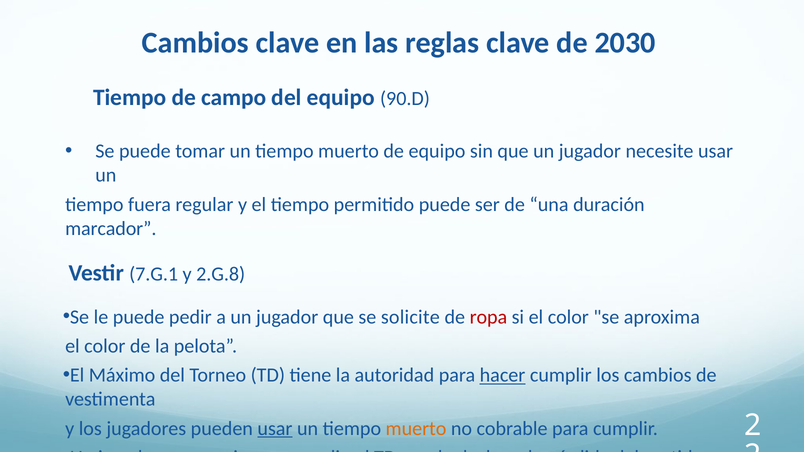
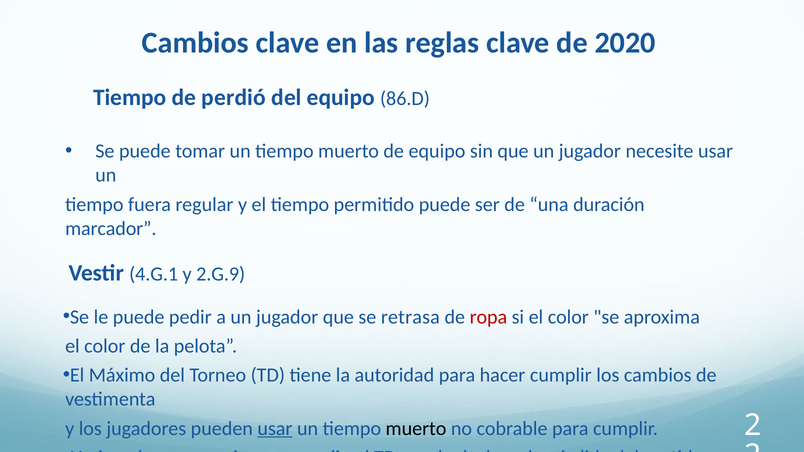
2030: 2030 -> 2020 (625, 43)
campo: campo -> perdió (234, 98)
90.D: 90.D -> 86.D (405, 99)
7.G.1: 7.G.1 -> 4.G.1 (154, 274)
2.G.8: 2.G.8 -> 2.G.9 (221, 274)
solicite: solicite -> retrasa (410, 317)
hacer underline: present -> none (503, 375)
muerto colour: orange -> black (416, 429)
